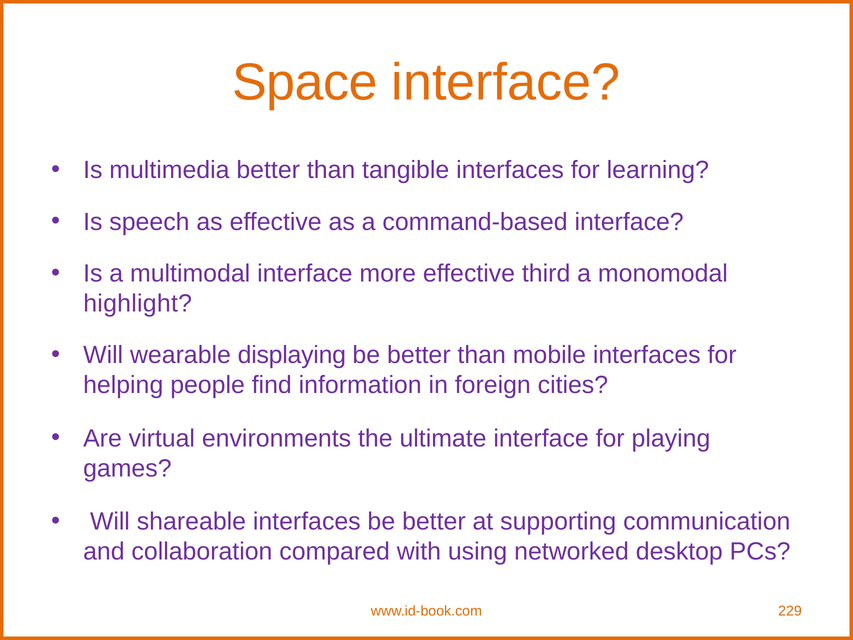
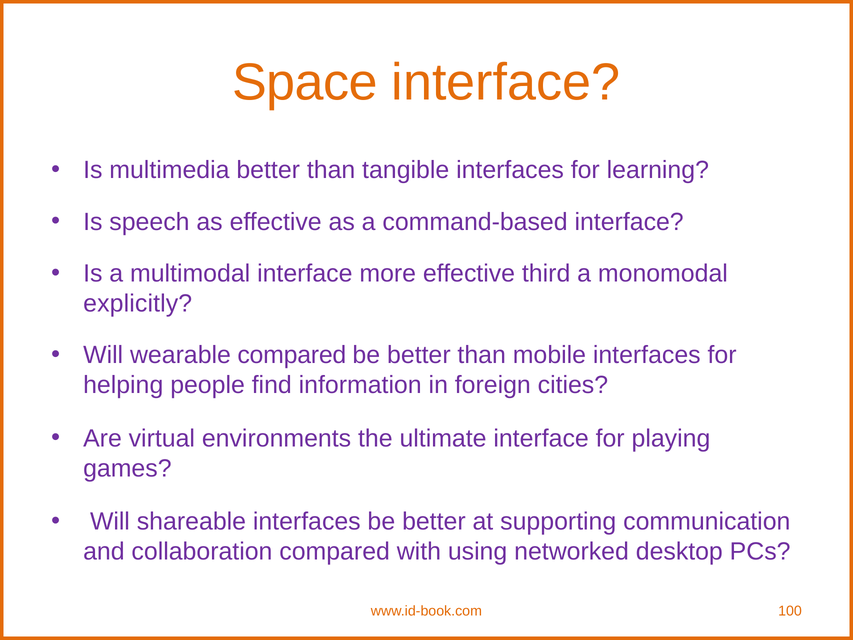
highlight: highlight -> explicitly (138, 303)
wearable displaying: displaying -> compared (292, 355)
229: 229 -> 100 (790, 611)
